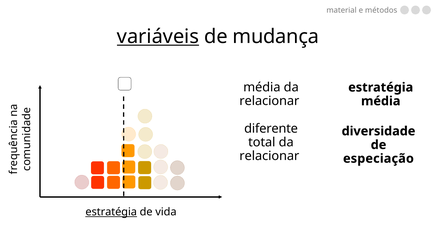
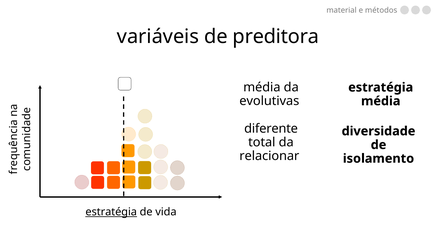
variáveis underline: present -> none (158, 37)
mudança: mudança -> preditora (276, 37)
relacionar: relacionar -> evolutivas (269, 101)
especiação: especiação -> isolamento (379, 159)
